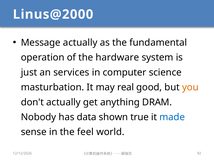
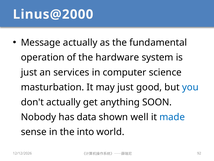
may real: real -> just (126, 87)
you colour: orange -> blue (190, 87)
DRAM: DRAM -> SOON (157, 102)
true: true -> well (140, 117)
feel: feel -> into (86, 132)
